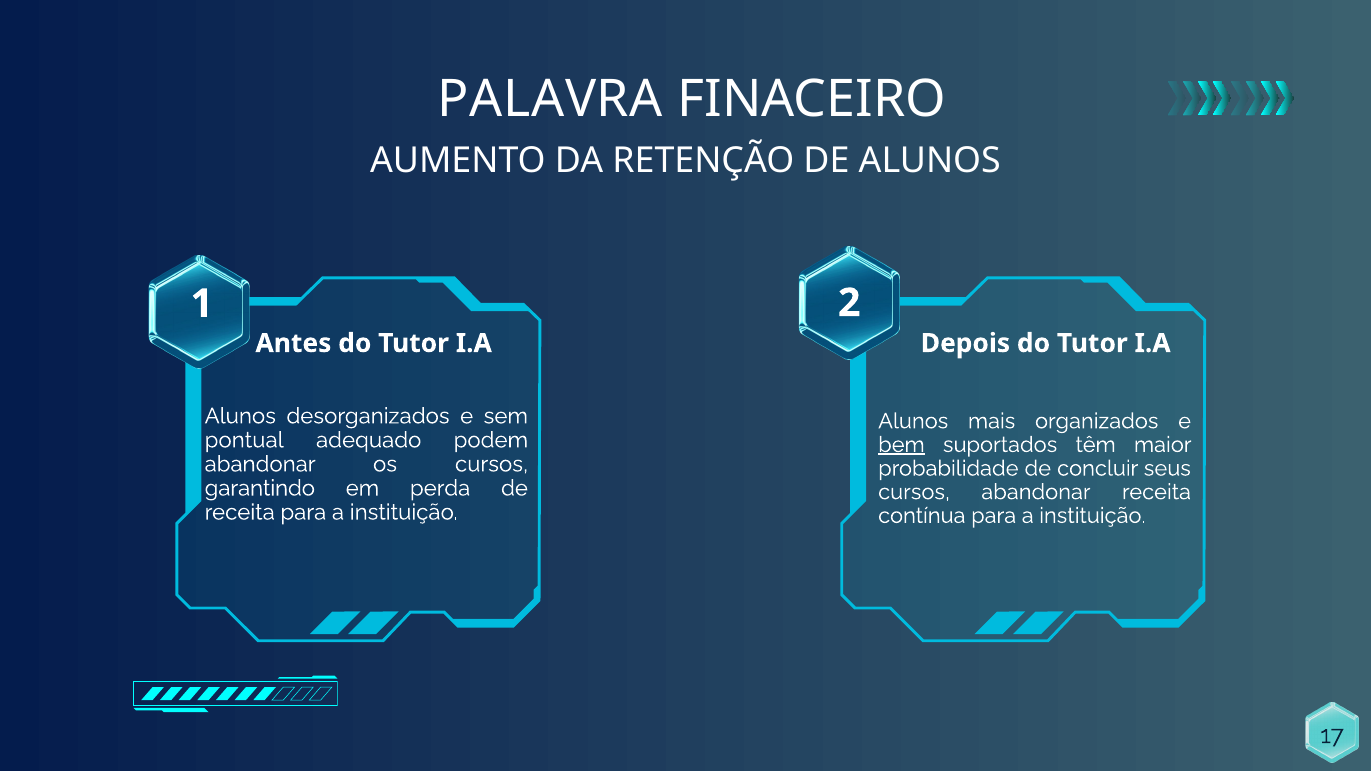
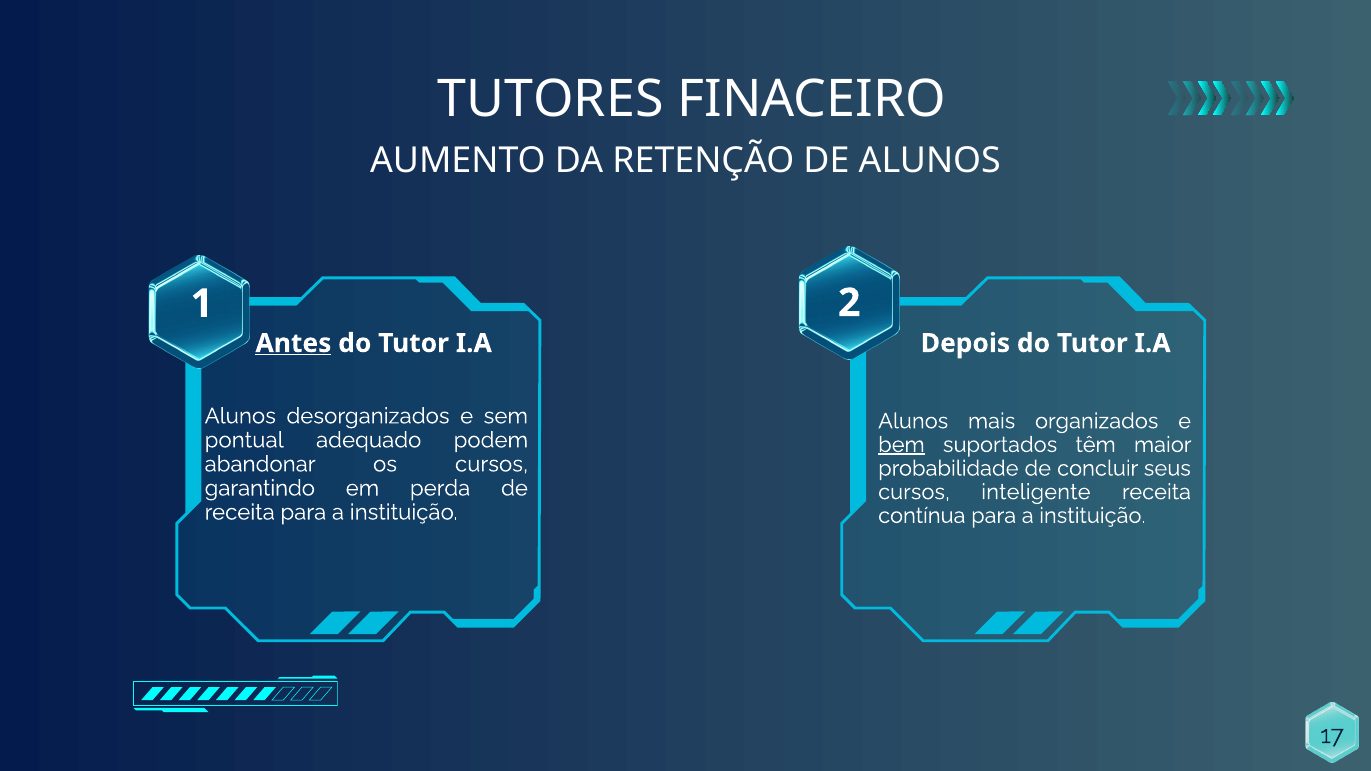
PALAVRA: PALAVRA -> TUTORES (551, 99)
Antes underline: none -> present (293, 343)
cursos abandonar: abandonar -> inteligente (1036, 492)
